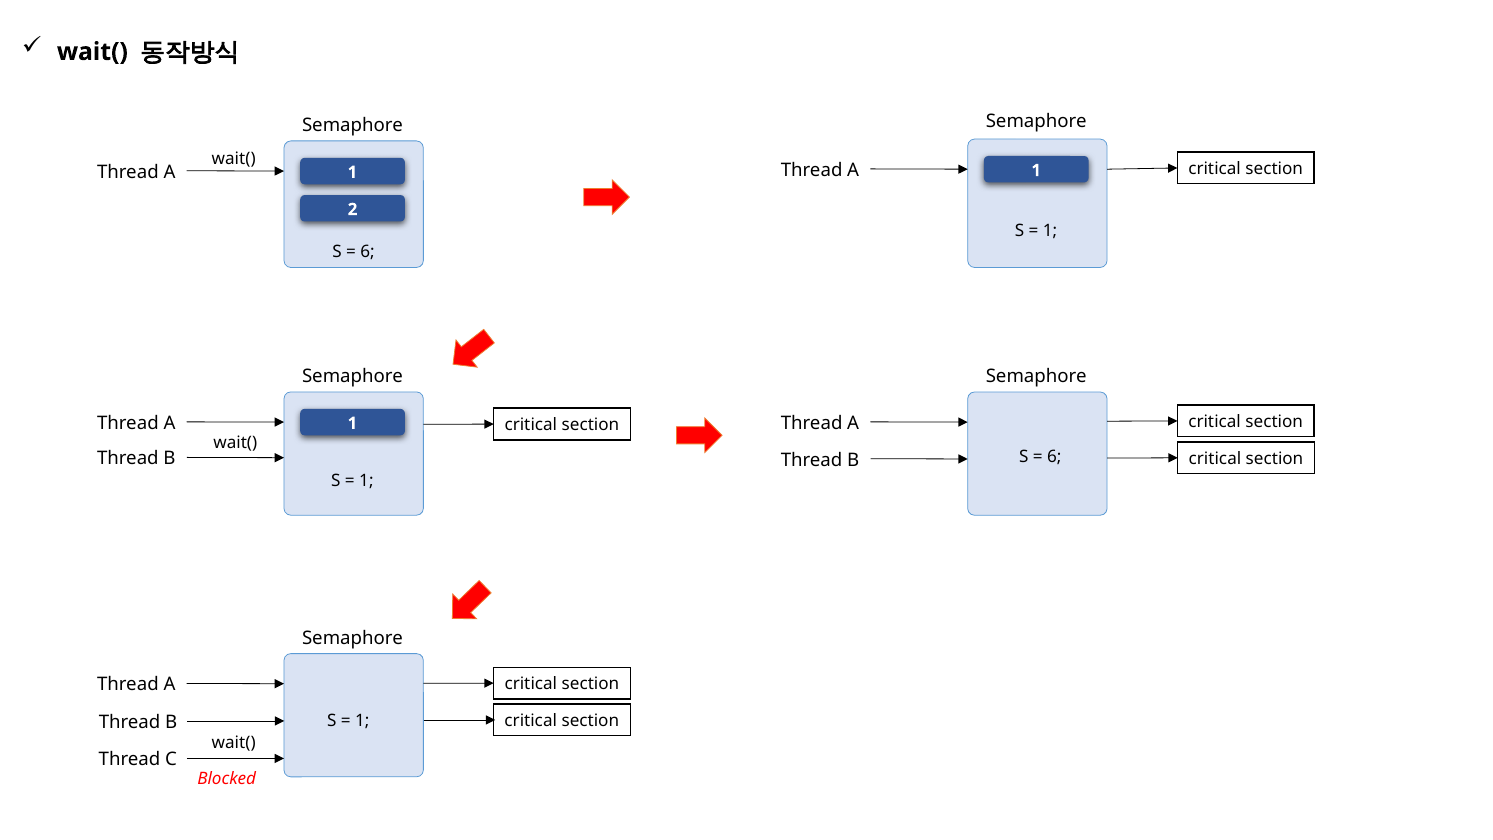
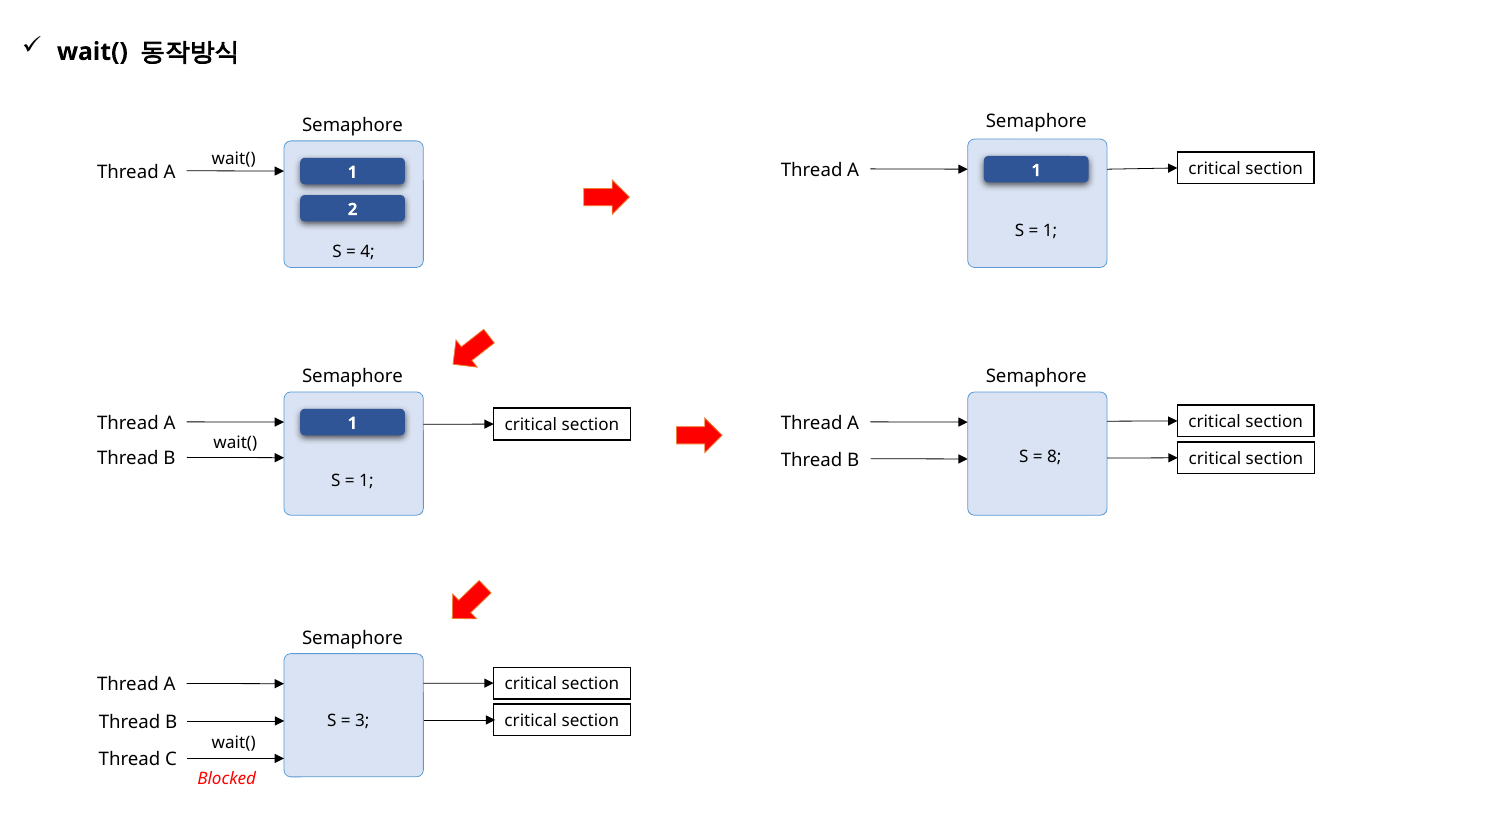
6: 6 -> 4 (368, 252)
6: 6 -> 8 (1054, 457)
1: 1 -> 3 (362, 721)
